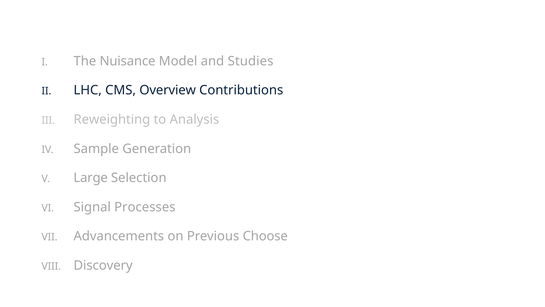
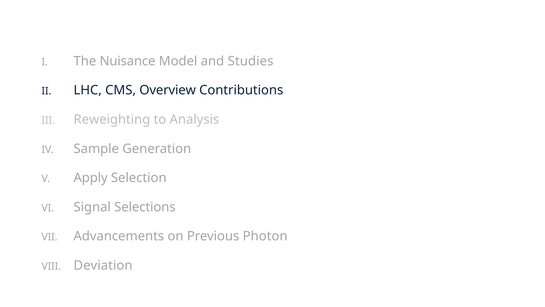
Large: Large -> Apply (91, 178)
Processes: Processes -> Selections (145, 207)
Choose: Choose -> Photon (265, 236)
Discovery: Discovery -> Deviation (103, 265)
